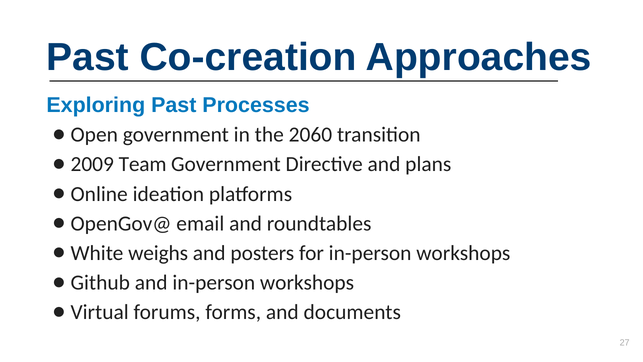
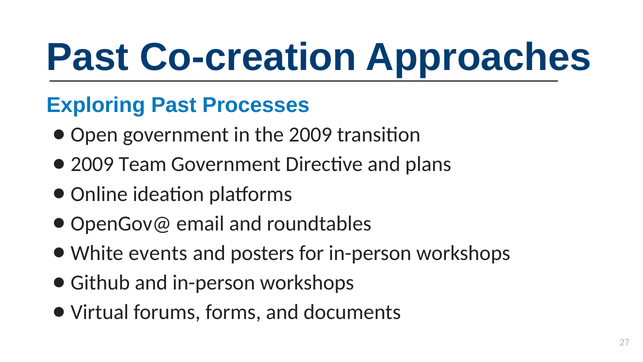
2060: 2060 -> 2009 (310, 135)
weighs: weighs -> events (158, 253)
